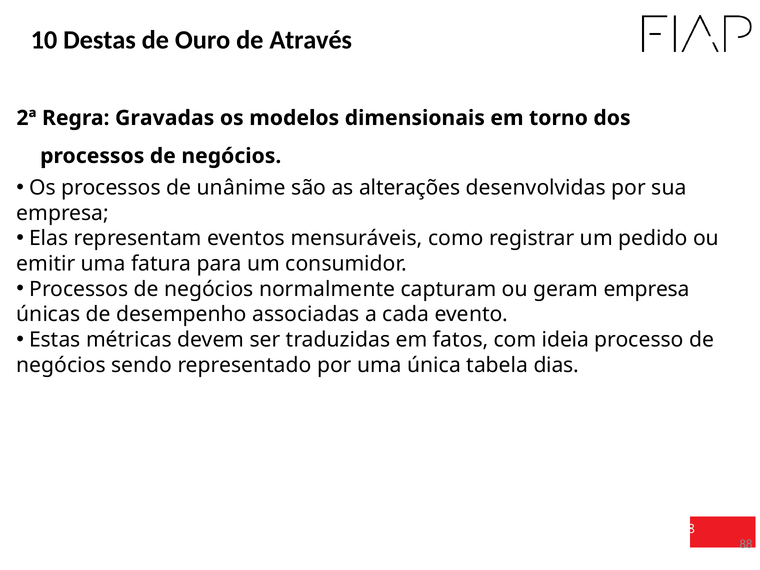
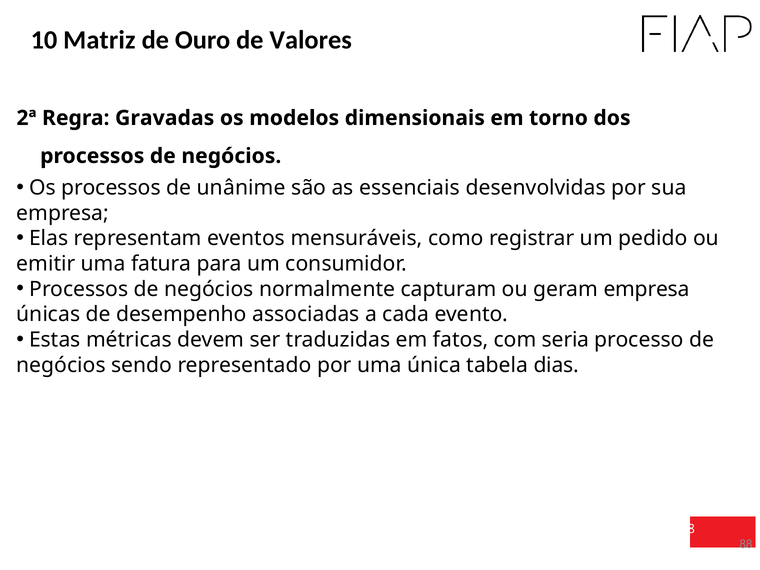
Destas: Destas -> Matriz (99, 40)
Através: Através -> Valores (311, 40)
alterações: alterações -> essenciais (410, 188)
ideia: ideia -> seria (566, 340)
